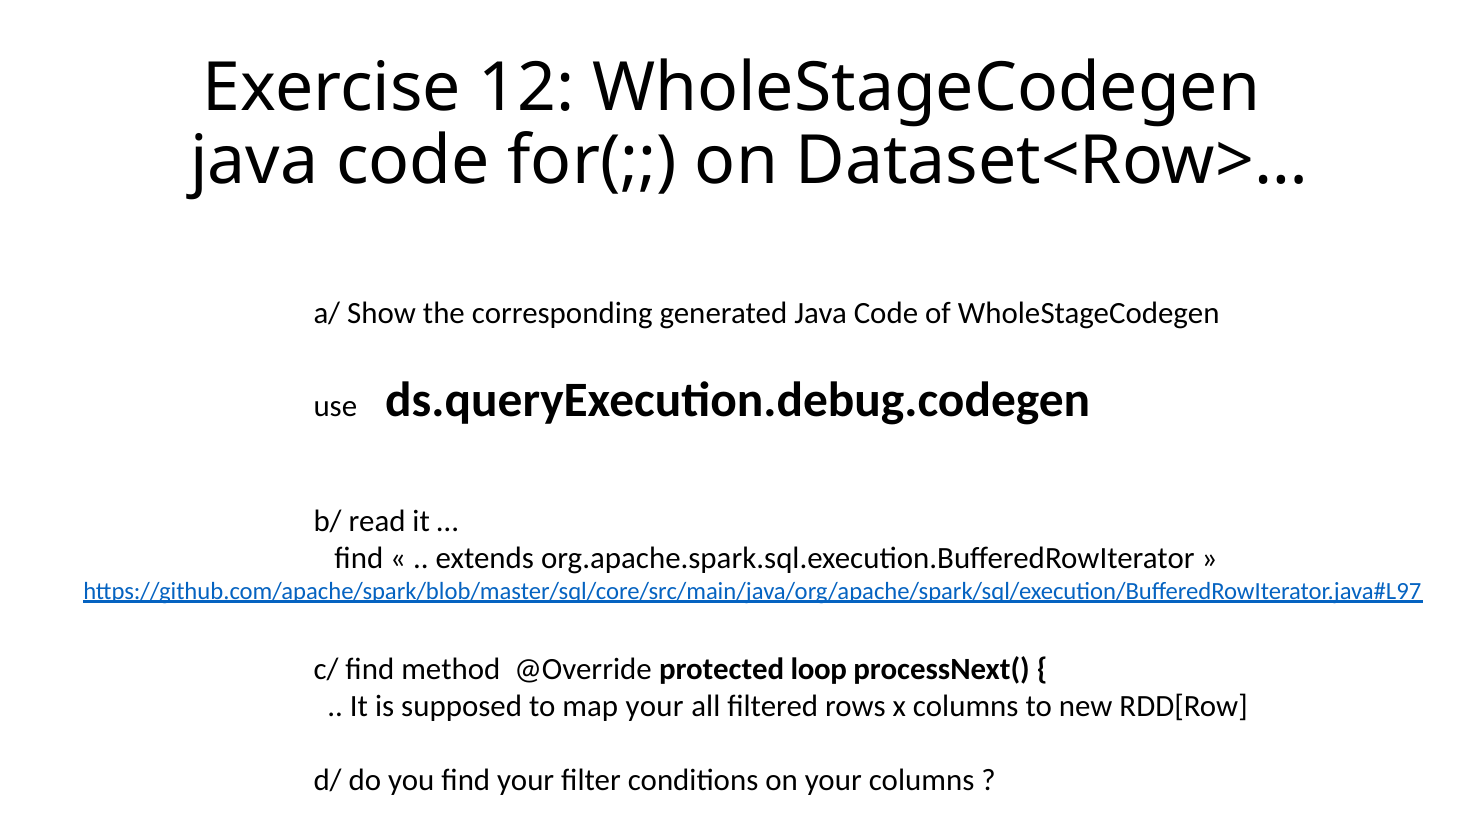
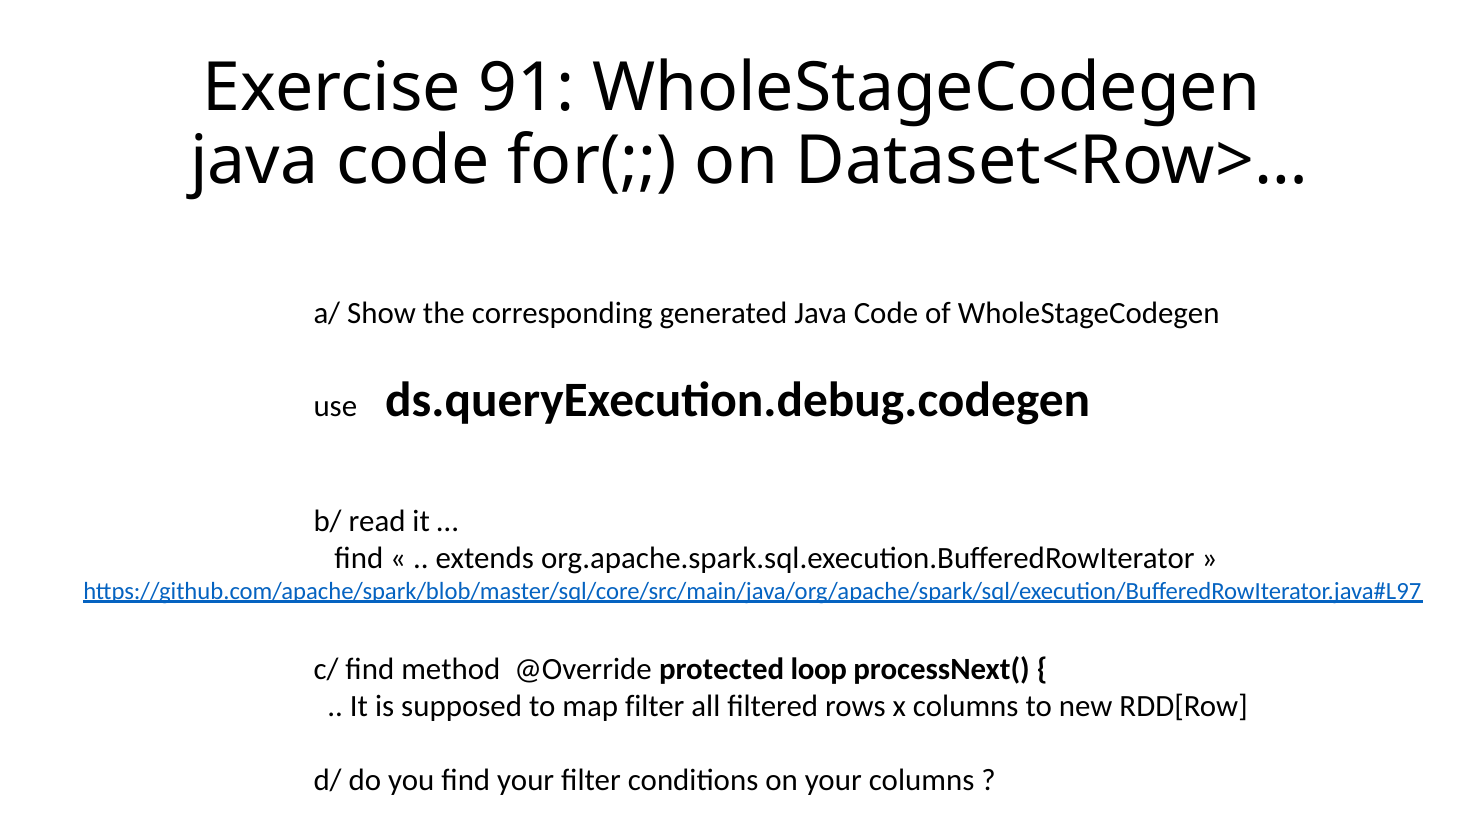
12: 12 -> 91 (527, 88)
map your: your -> filter (655, 706)
